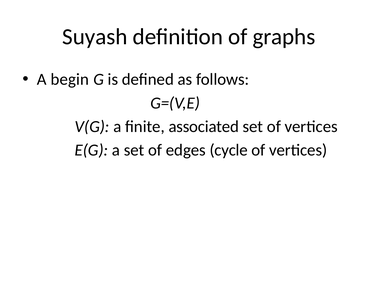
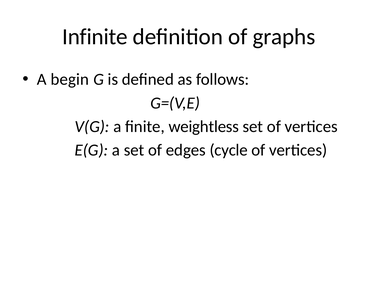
Suyash: Suyash -> Infinite (95, 37)
associated: associated -> weightless (204, 126)
